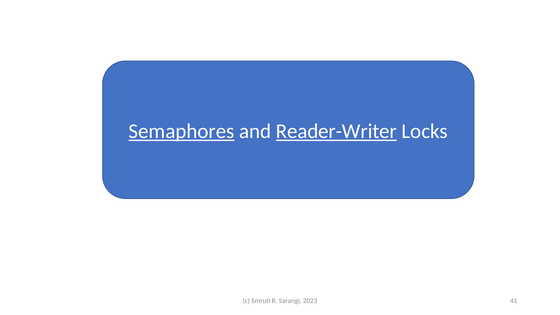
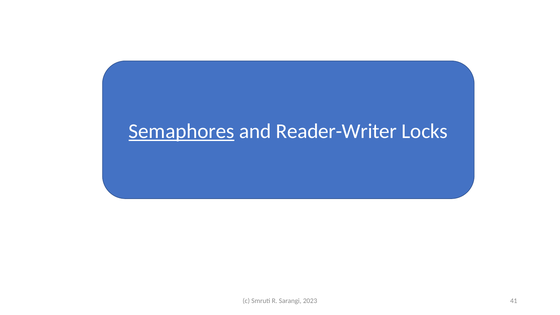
Reader-Writer underline: present -> none (336, 131)
